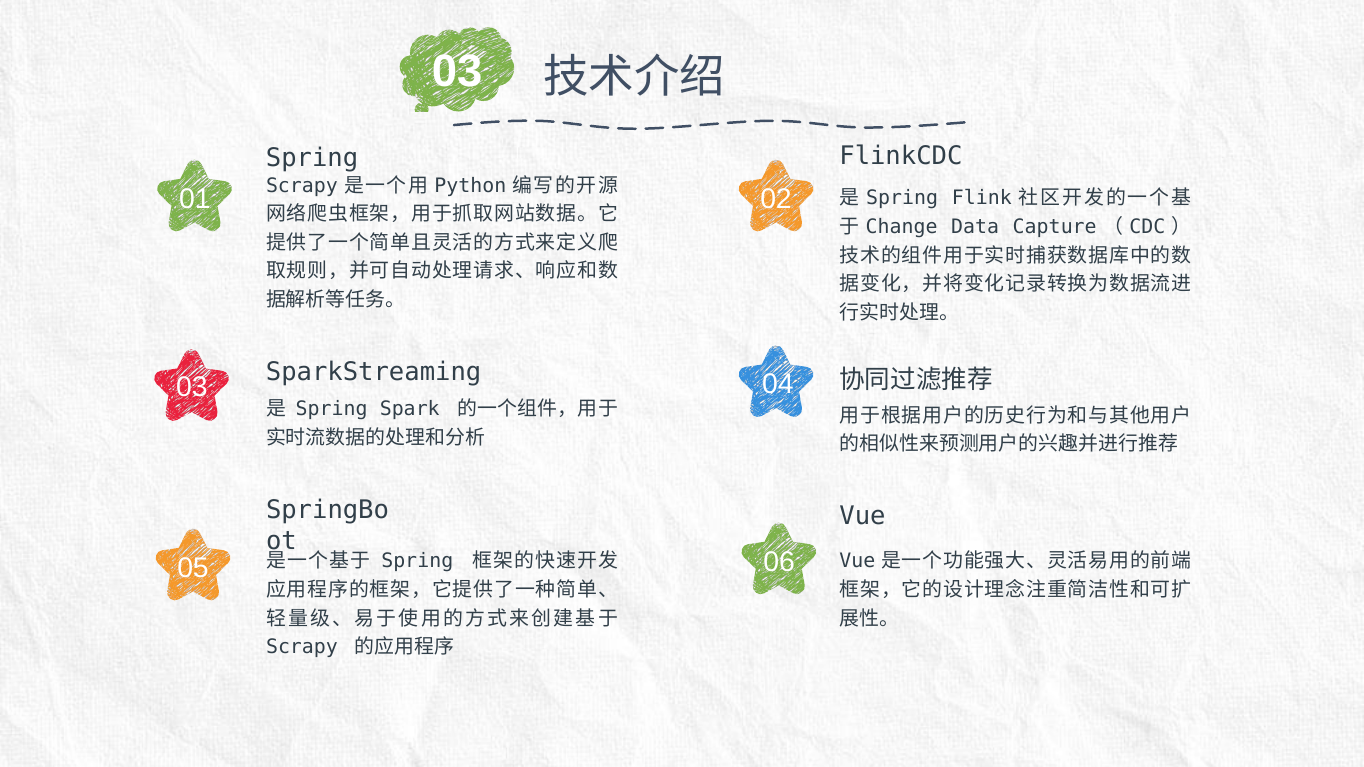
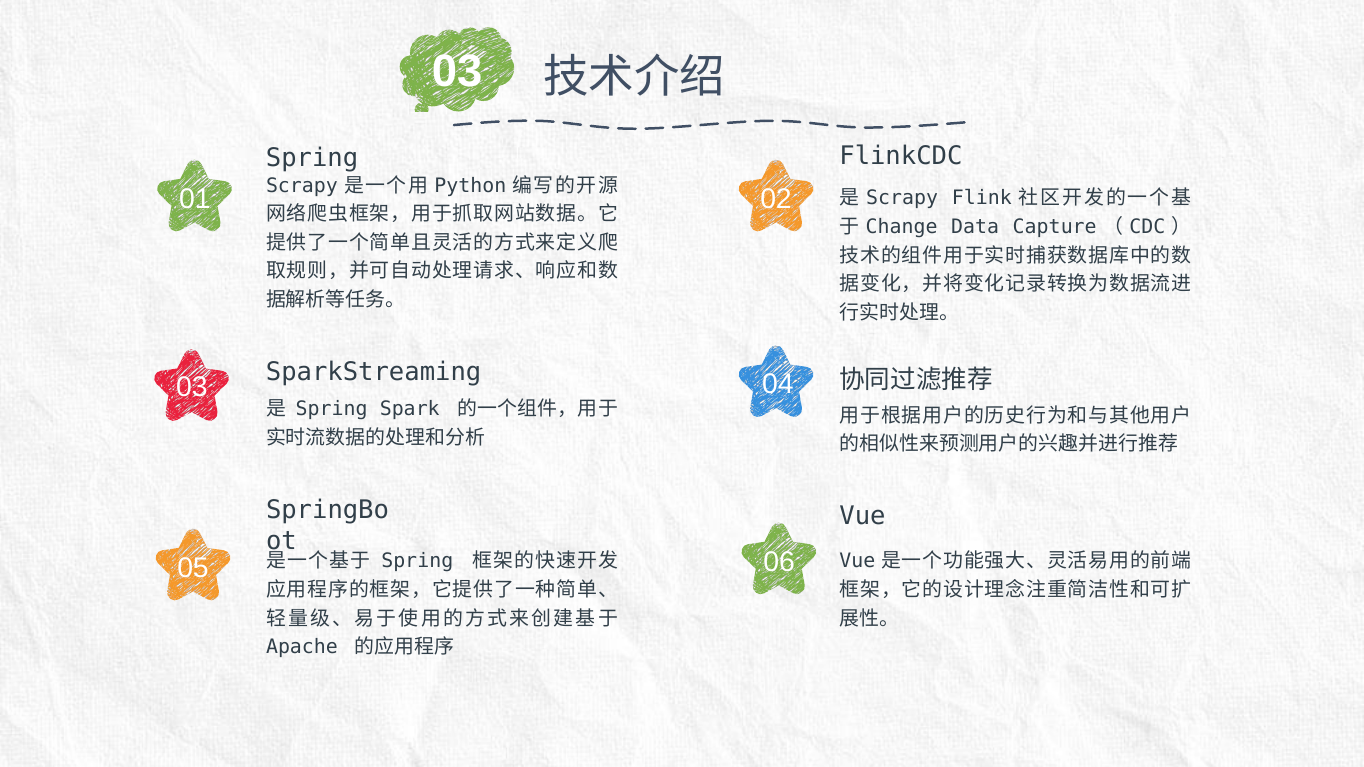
Spring: Spring -> Scrapy (902, 198)
Scrapy: Scrapy -> Apache (302, 647)
